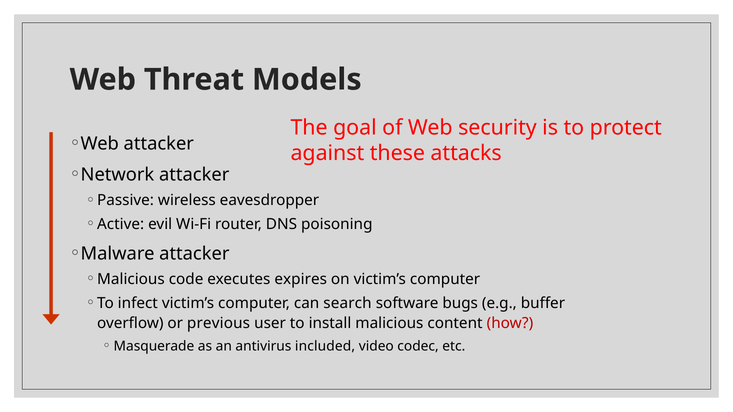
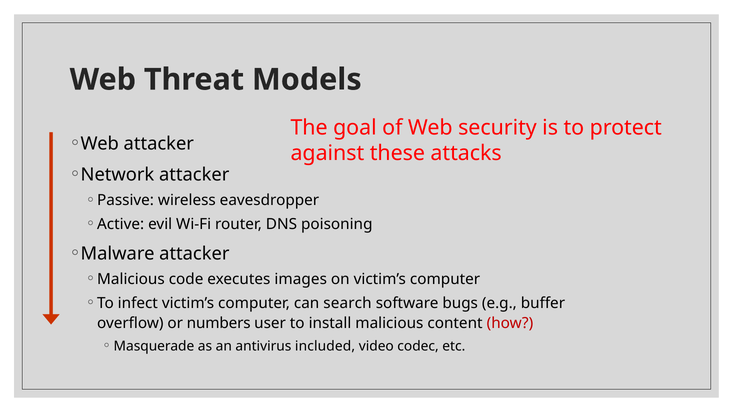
expires: expires -> images (301, 279)
previous: previous -> numbers (219, 323)
